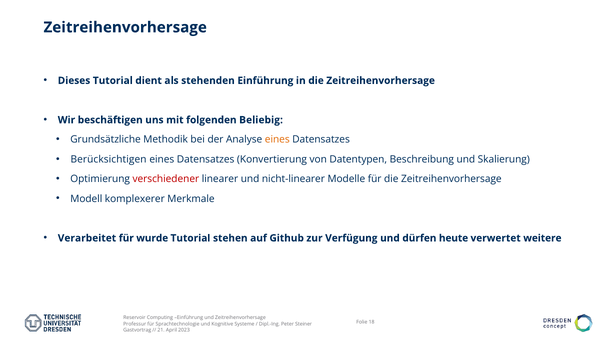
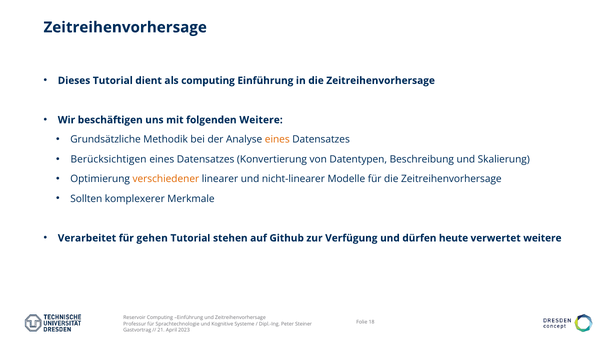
als stehenden: stehenden -> computing (208, 81)
folgenden Beliebig: Beliebig -> Weitere (261, 120)
verschiedener colour: red -> orange (166, 179)
Modell: Modell -> Sollten (86, 199)
wurde: wurde -> gehen (152, 238)
